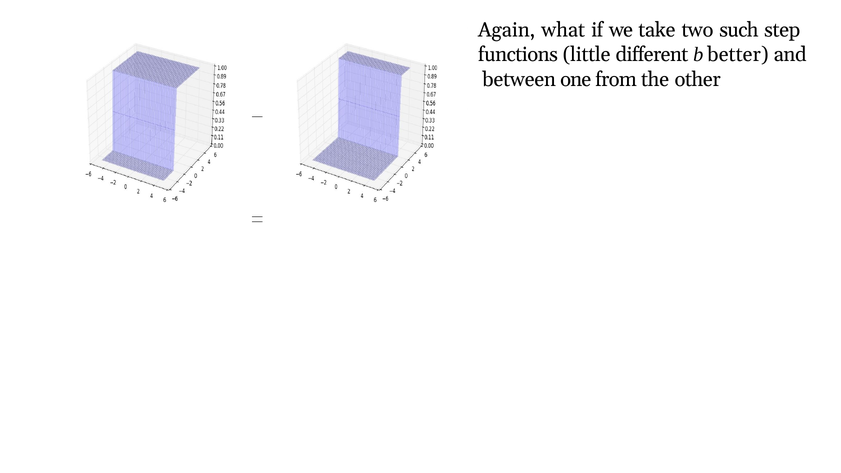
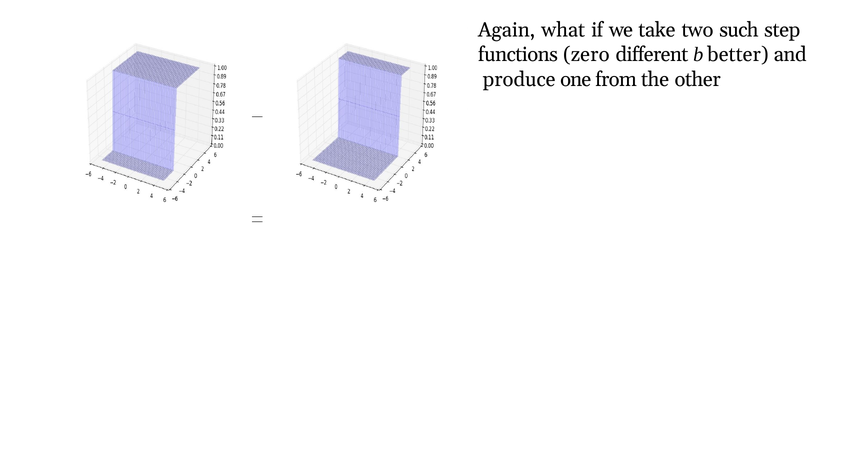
little: little -> zero (586, 55)
between: between -> produce (519, 80)
